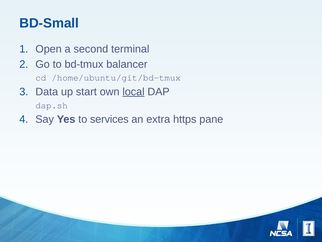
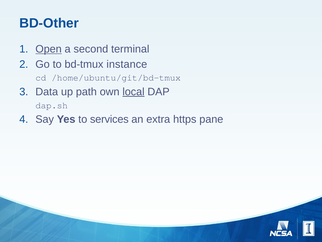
BD-Small: BD-Small -> BD-Other (49, 23)
Open underline: none -> present (49, 49)
balancer: balancer -> instance (127, 64)
start: start -> path (86, 92)
